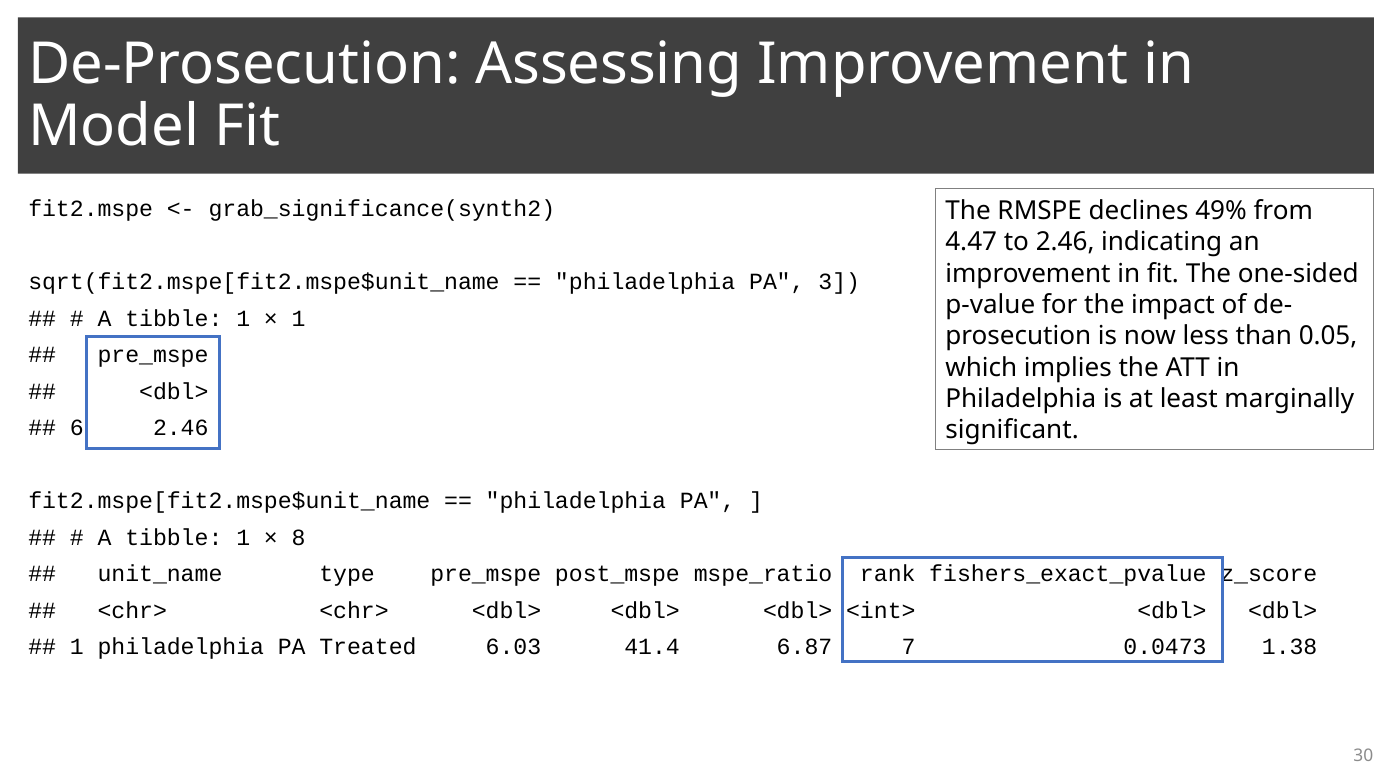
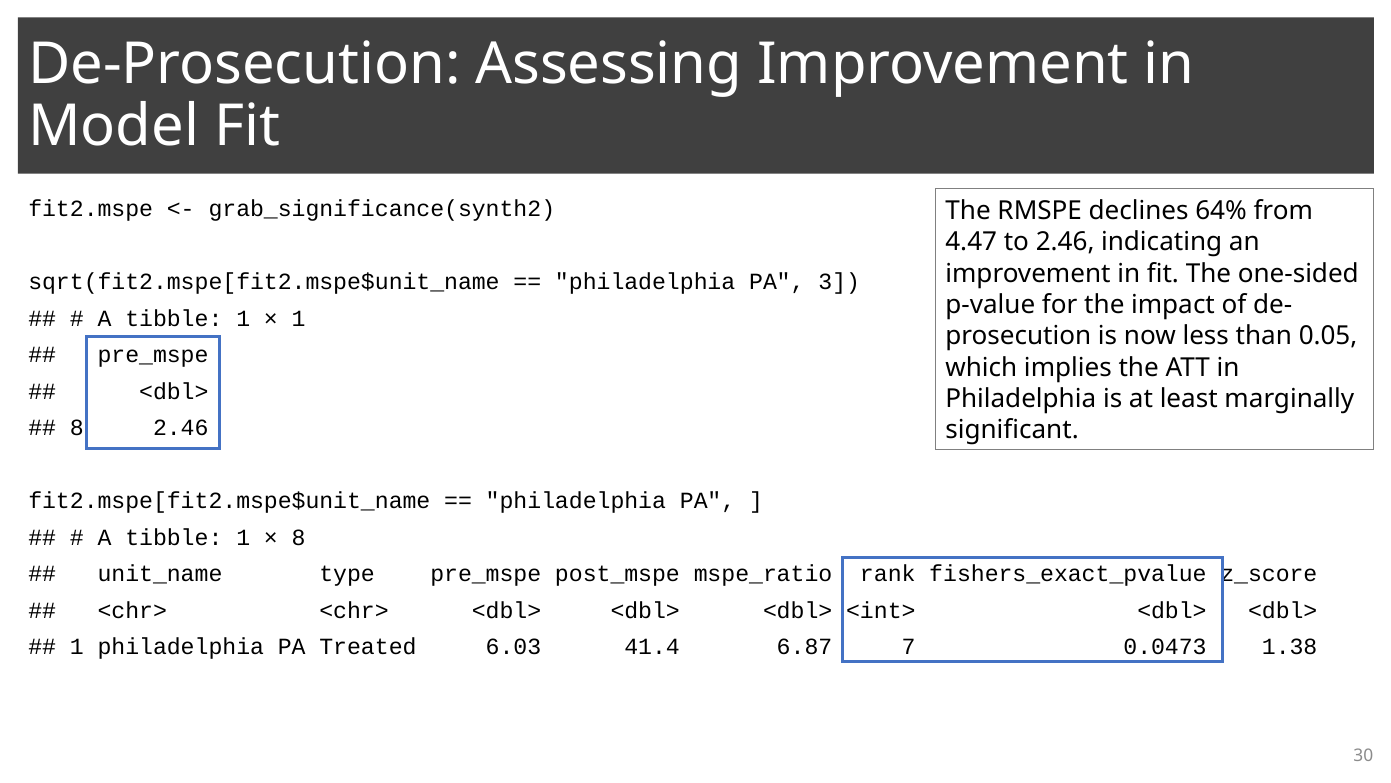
49%: 49% -> 64% (1221, 211)
6: 6 -> 8 (77, 428)
